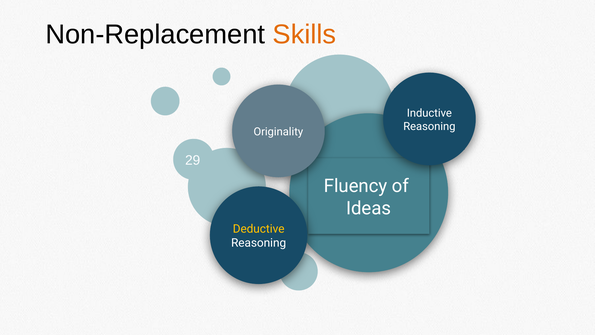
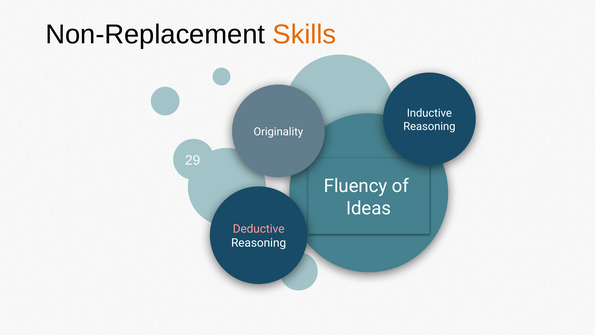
Deductive colour: yellow -> pink (259, 229)
